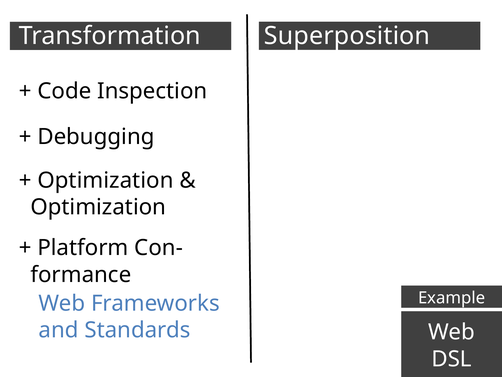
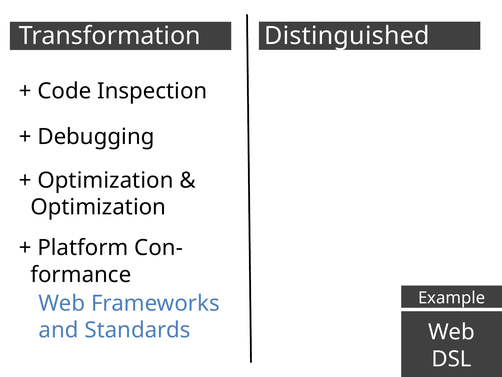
Superposition: Superposition -> Distinguished (347, 36)
